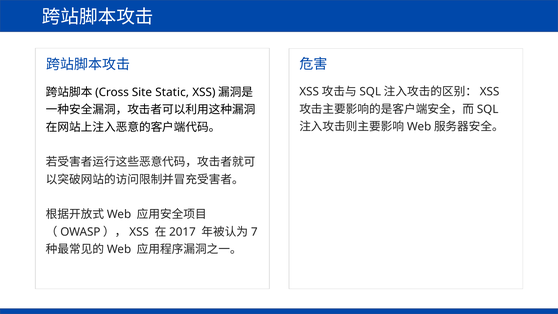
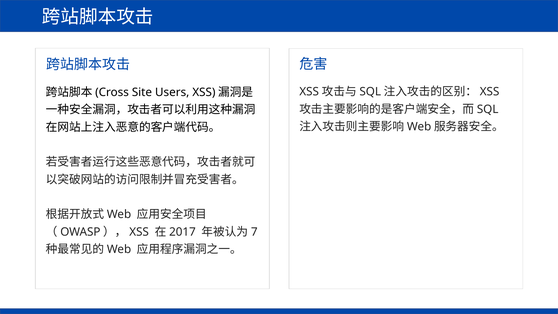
Static: Static -> Users (172, 92)
